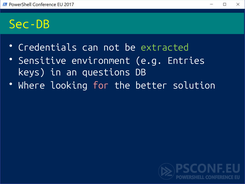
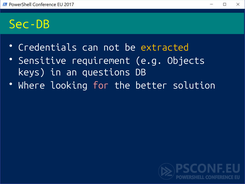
extracted colour: light green -> yellow (165, 47)
environment: environment -> requirement (101, 61)
Entries: Entries -> Objects (186, 61)
